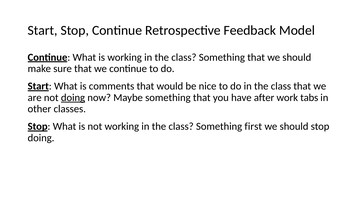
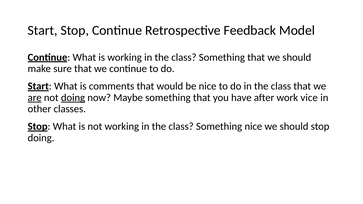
are underline: none -> present (35, 98)
tabs: tabs -> vice (309, 98)
Something first: first -> nice (253, 127)
